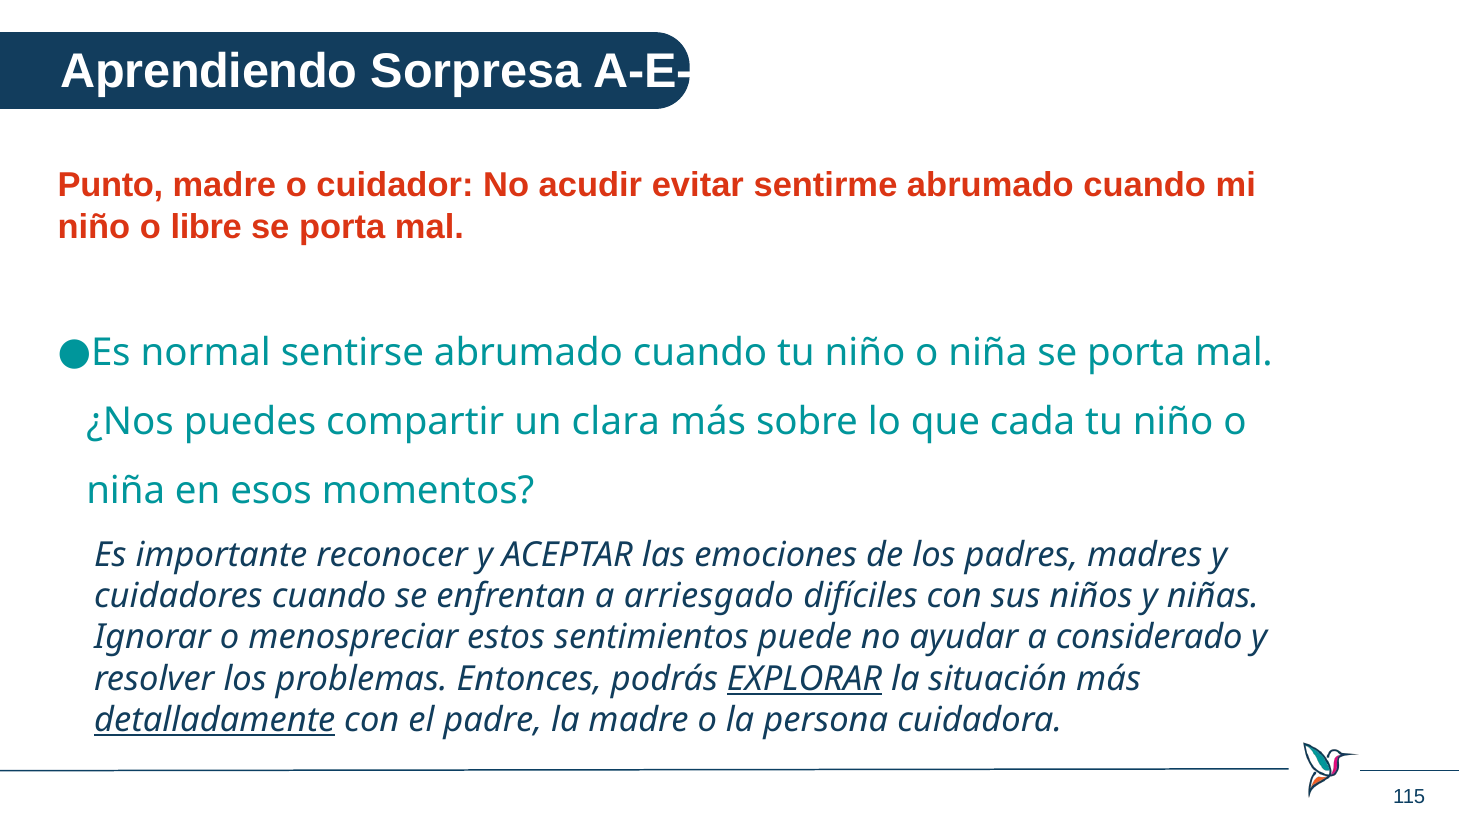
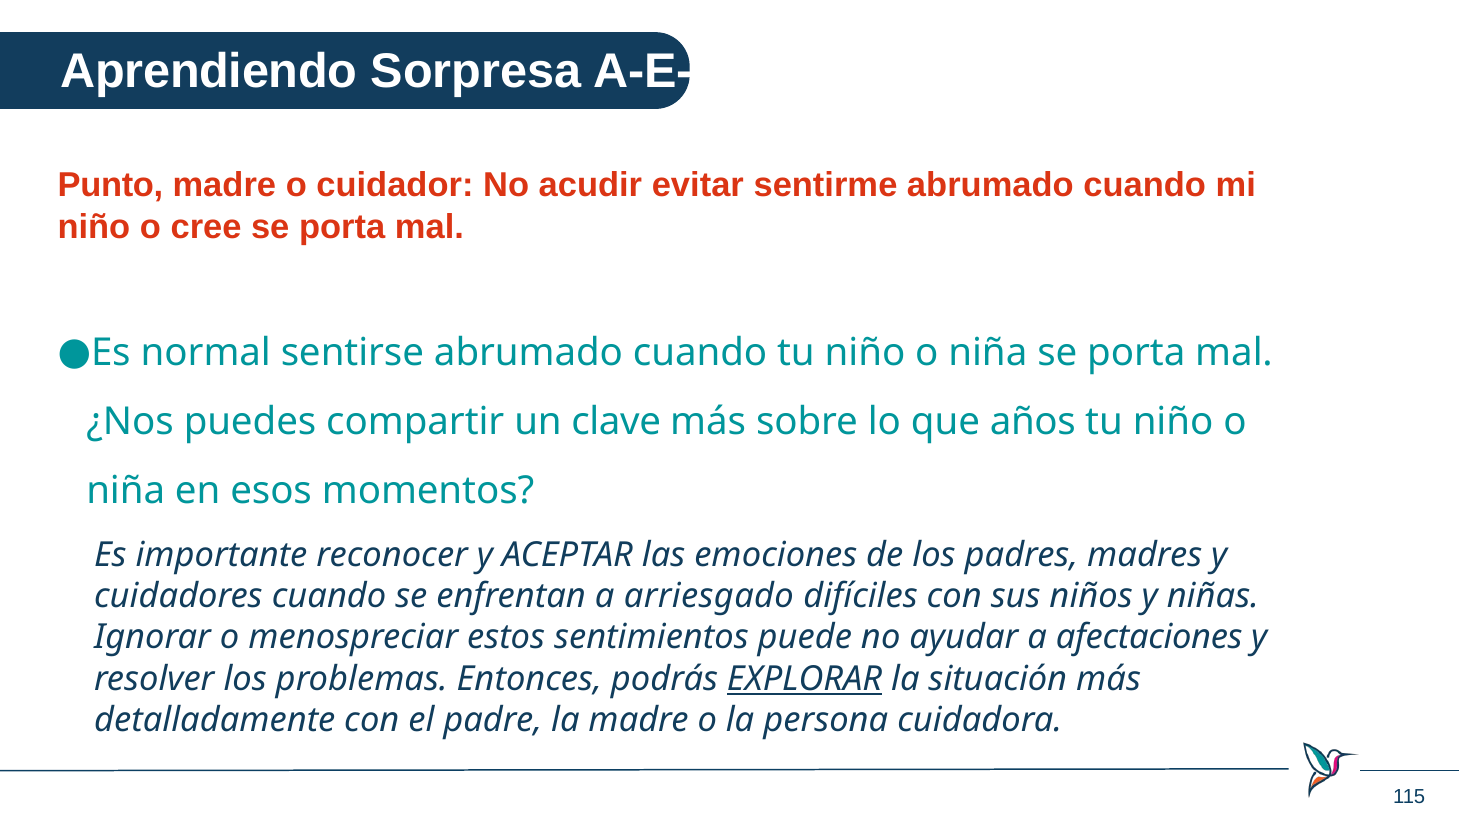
libre: libre -> cree (206, 227)
clara: clara -> clave (616, 421)
cada: cada -> años (1033, 421)
considerado: considerado -> afectaciones (1149, 637)
detalladamente underline: present -> none (215, 720)
